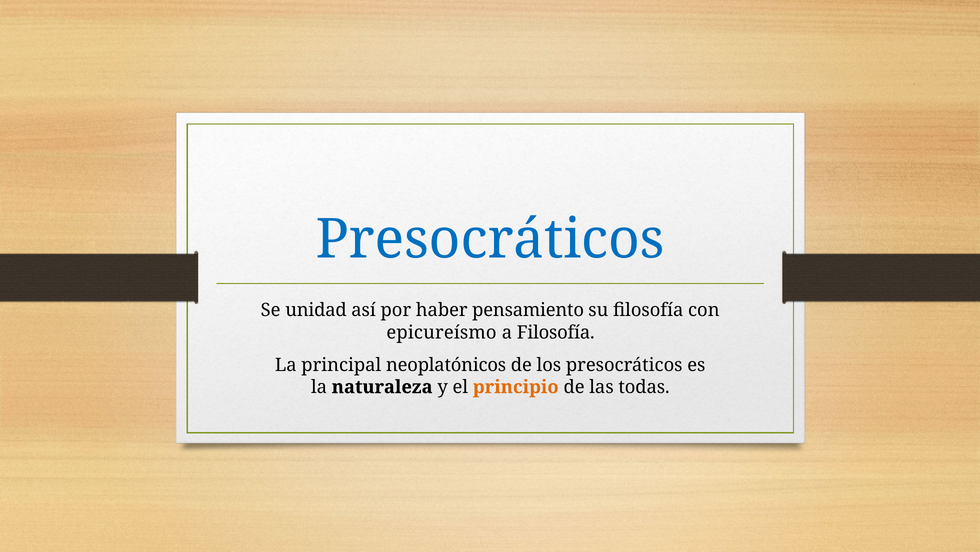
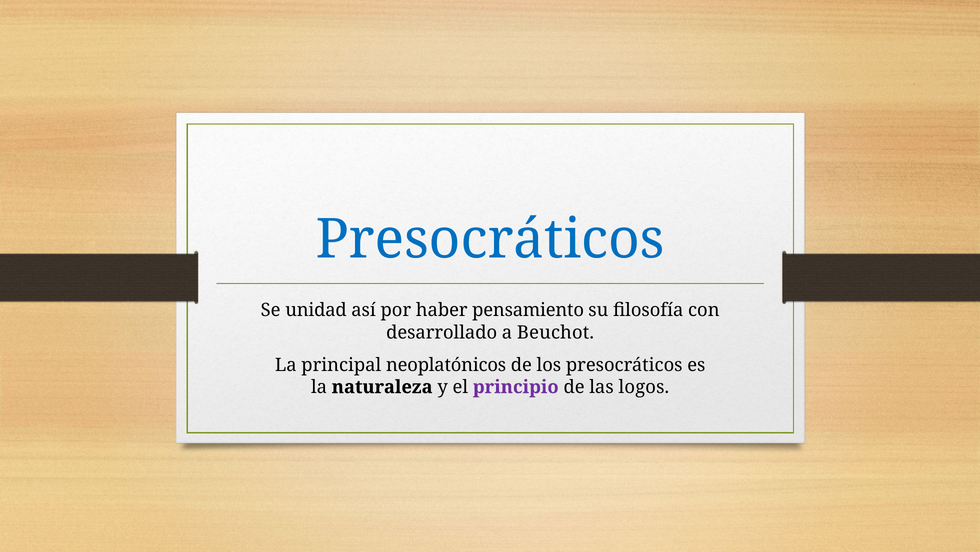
epicureísmo: epicureísmo -> desarrollado (442, 332)
a Filosofía: Filosofía -> Beuchot (556, 332)
principio colour: orange -> purple (516, 387)
todas: todas -> logos (644, 387)
